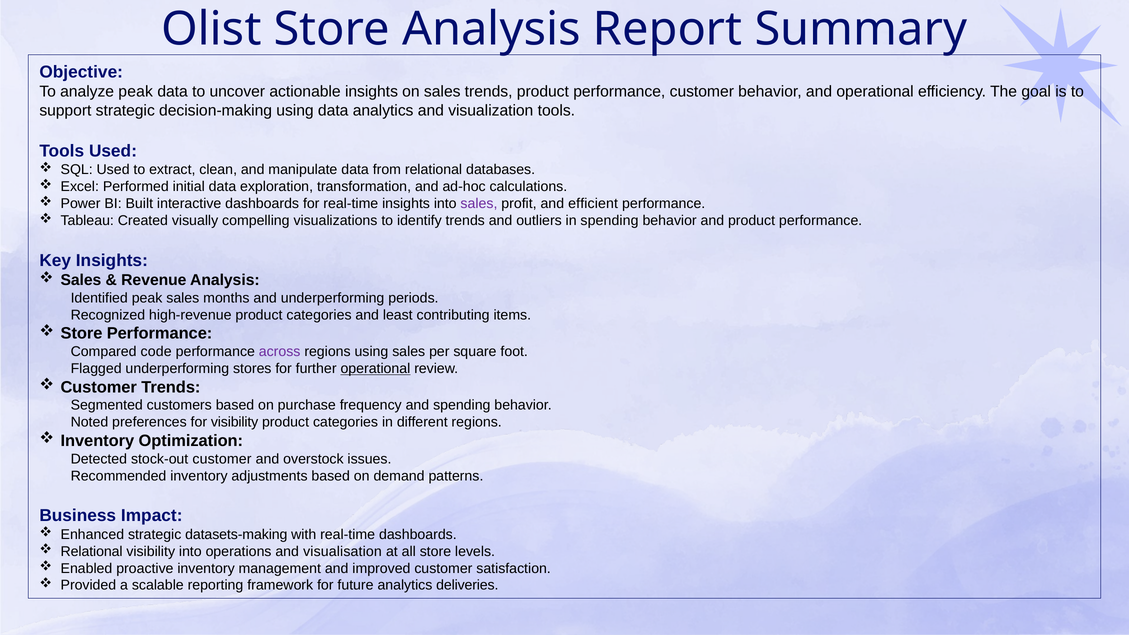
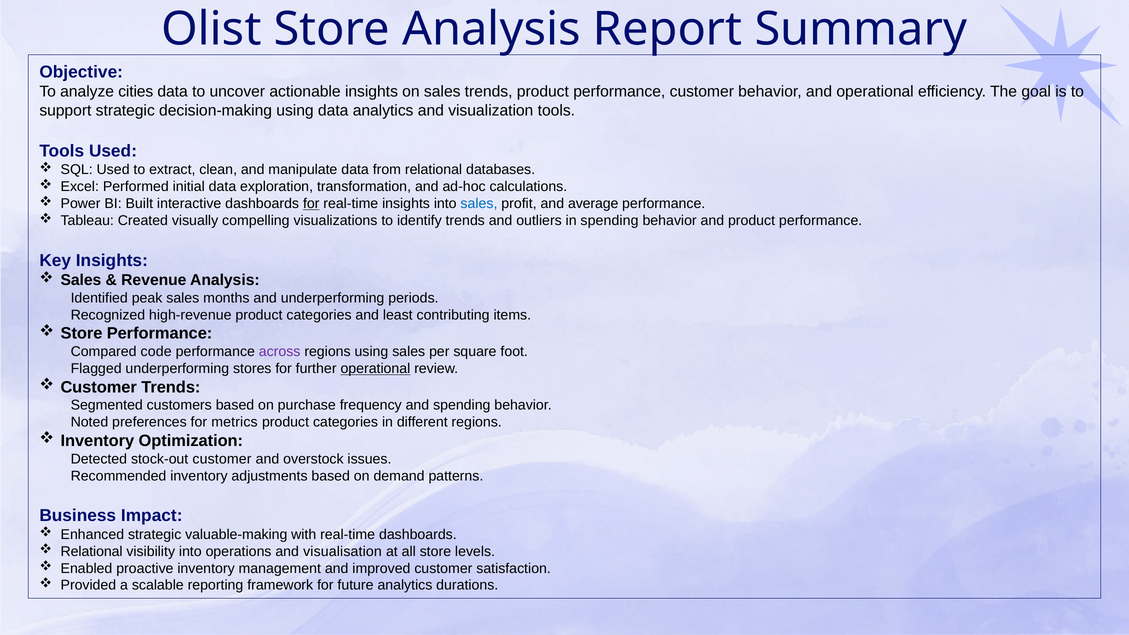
analyze peak: peak -> cities (136, 92)
for underline: none -> present (311, 204)
sales colour: purple -> blue (479, 204)
efficient: efficient -> average (593, 204)
for visibility: visibility -> metrics (234, 422)
datasets-making: datasets-making -> valuable-making (236, 534)
deliveries: deliveries -> durations (467, 585)
